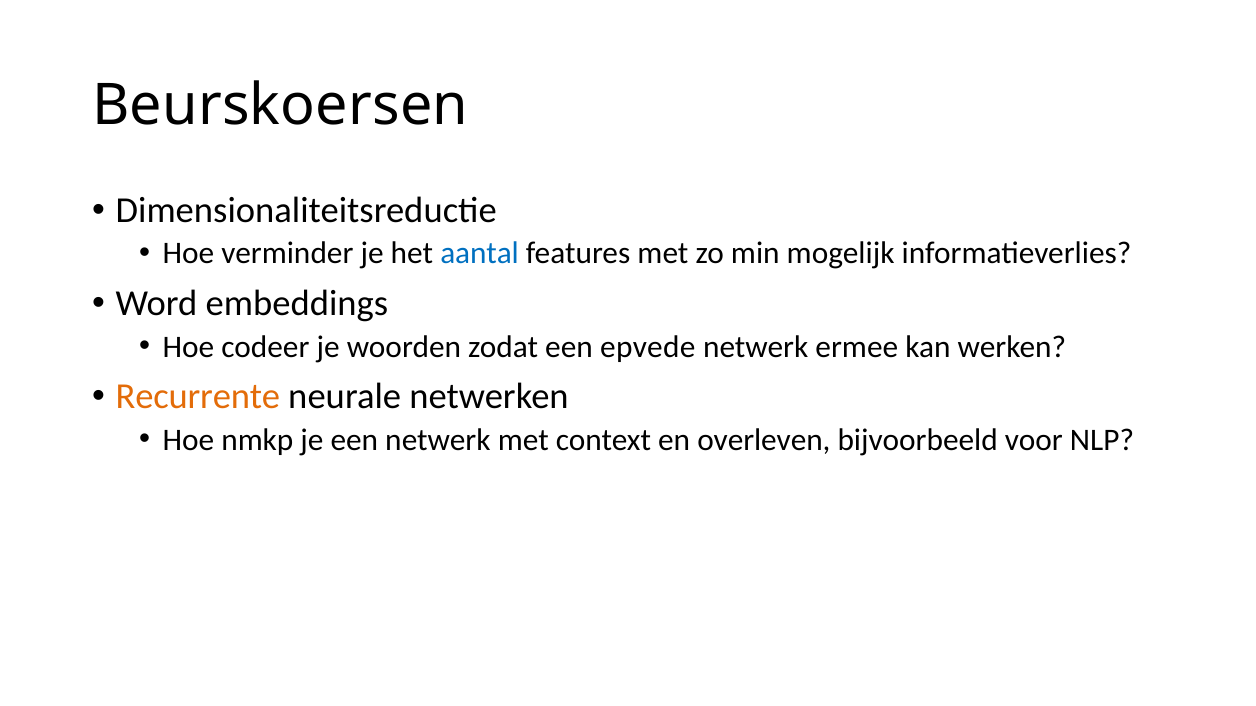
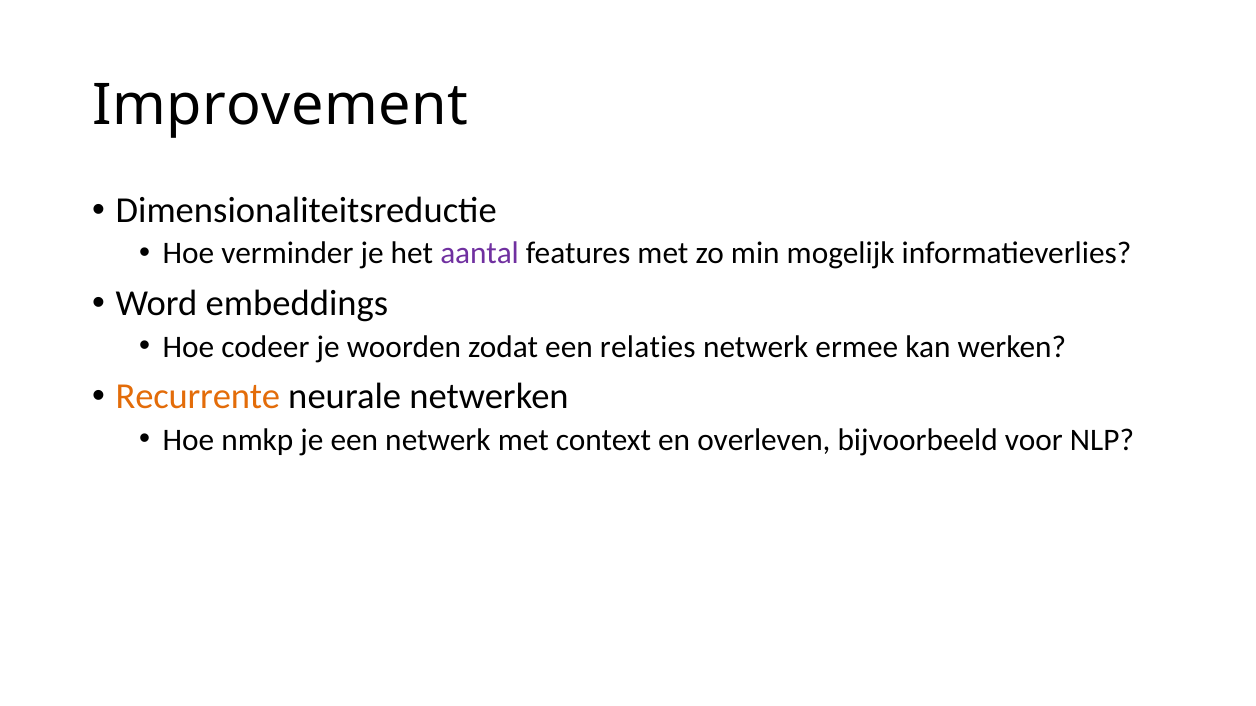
Beurskoersen: Beurskoersen -> Improvement (280, 105)
aantal colour: blue -> purple (480, 254)
epvede: epvede -> relaties (648, 347)
